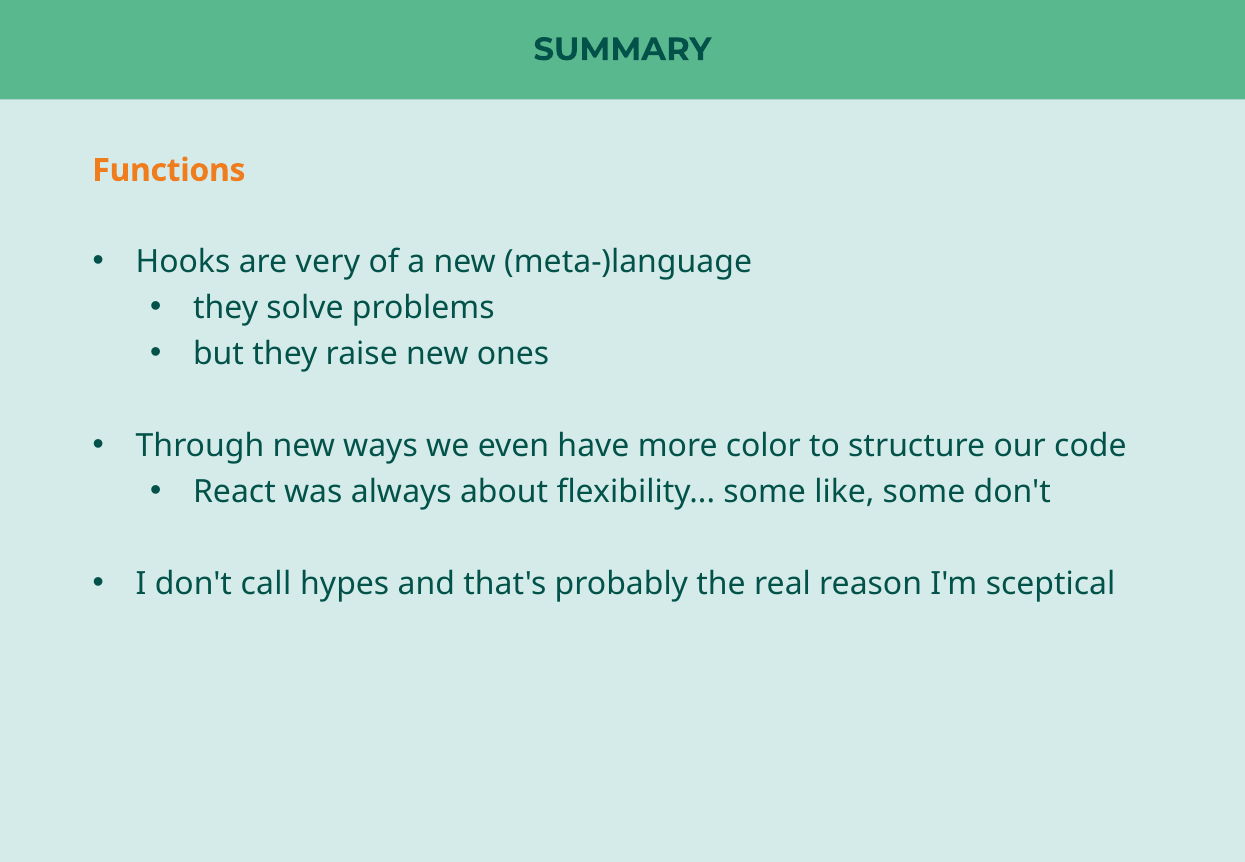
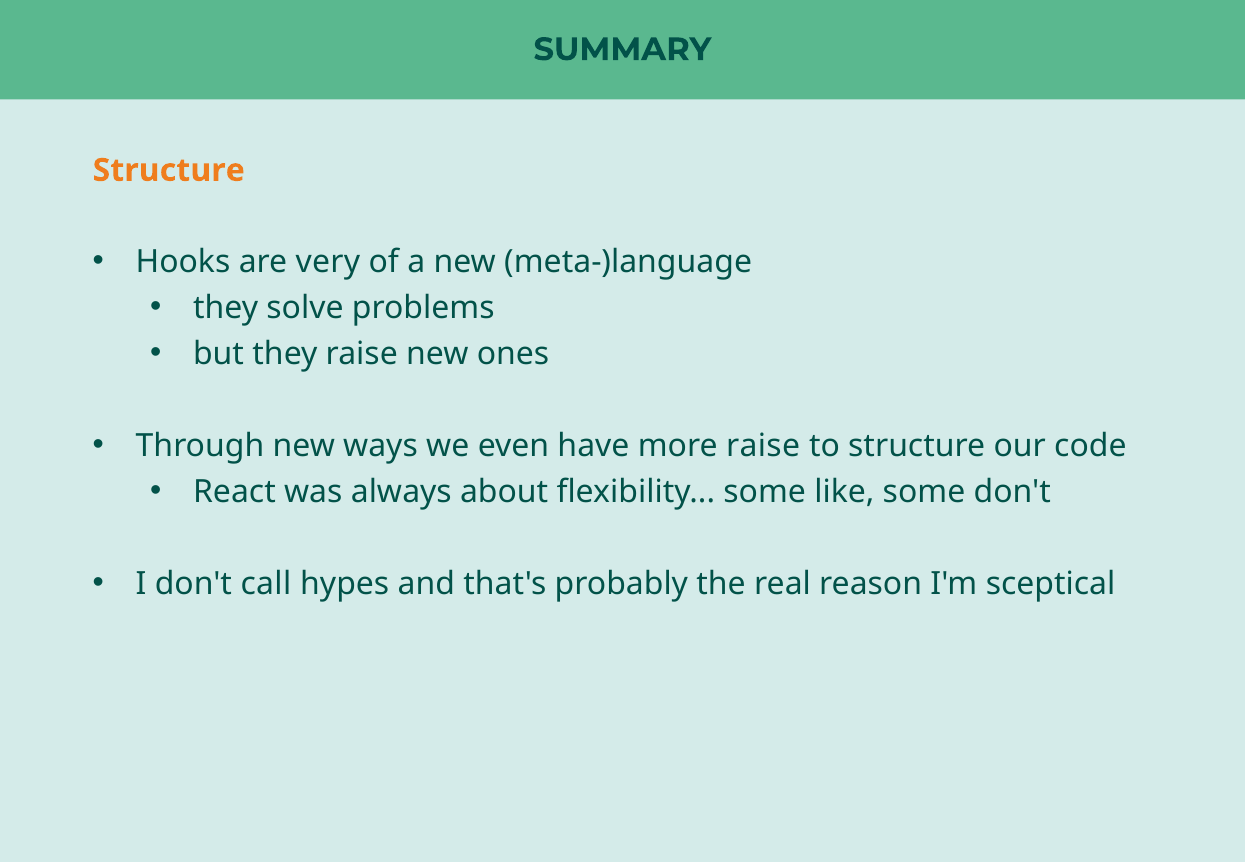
Functions: Functions -> Structure (169, 170)
more color: color -> raise (763, 446)
